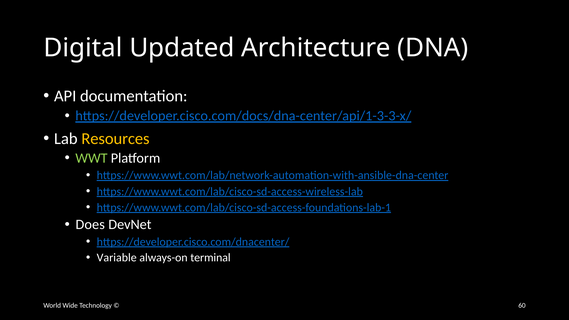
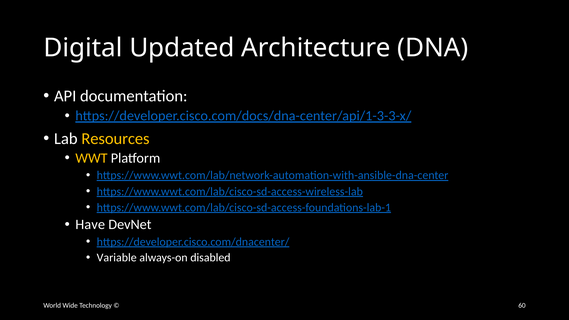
WWT colour: light green -> yellow (91, 158)
Does: Does -> Have (90, 225)
terminal: terminal -> disabled (210, 258)
